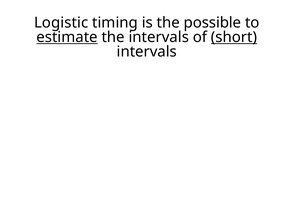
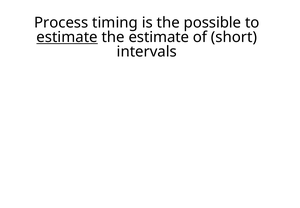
Logistic: Logistic -> Process (61, 23)
the intervals: intervals -> estimate (159, 37)
short underline: present -> none (234, 37)
